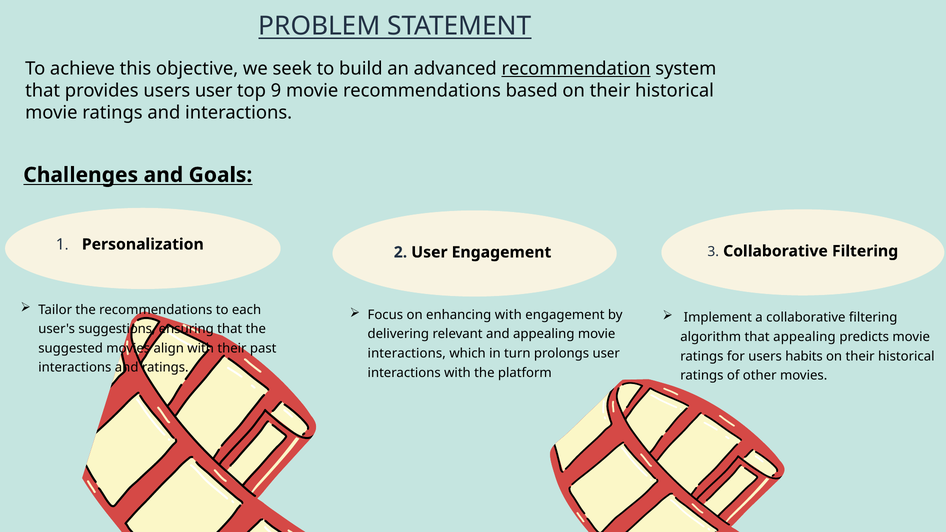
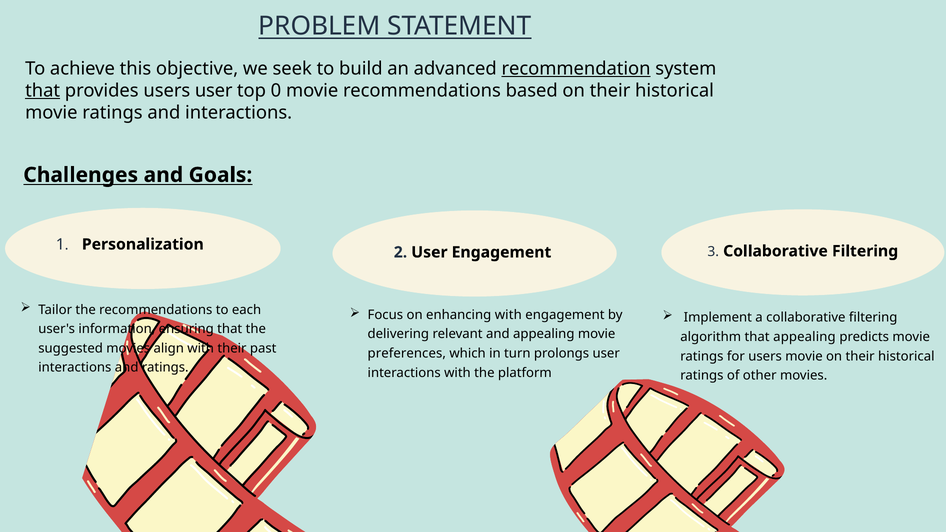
that underline: none -> present (43, 91)
9: 9 -> 0 (276, 91)
suggestions: suggestions -> information (117, 329)
interactions: interactions -> preferences (407, 354)
users habits: habits -> movie (804, 356)
